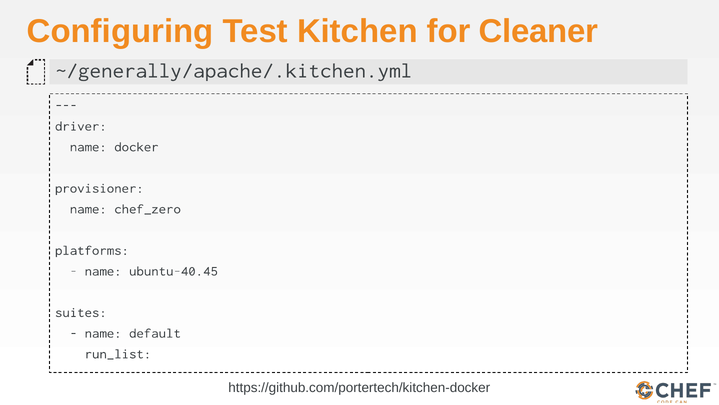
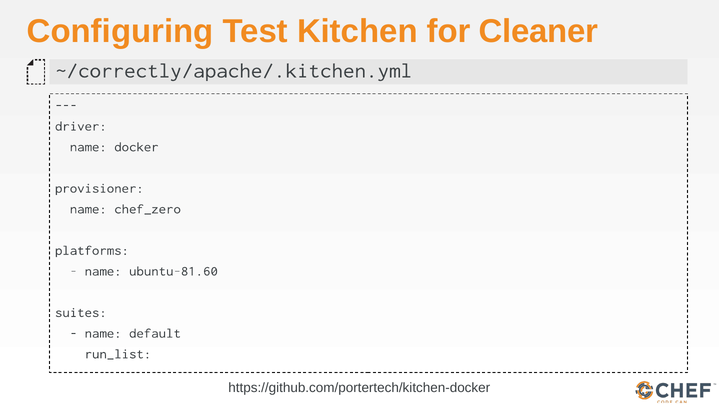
~/generally/apache/.kitchen.yml: ~/generally/apache/.kitchen.yml -> ~/correctly/apache/.kitchen.yml (234, 70)
ubuntu-40.45: ubuntu-40.45 -> ubuntu-81.60 (173, 271)
